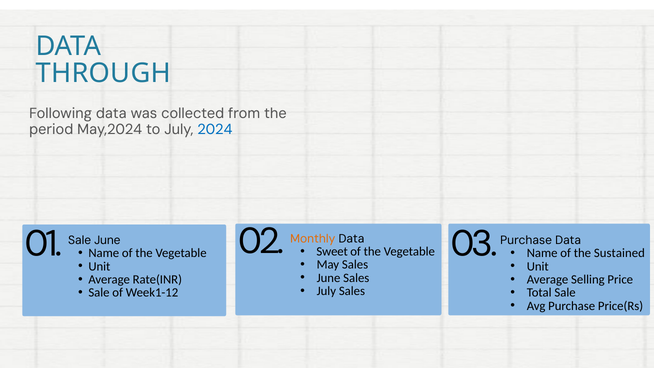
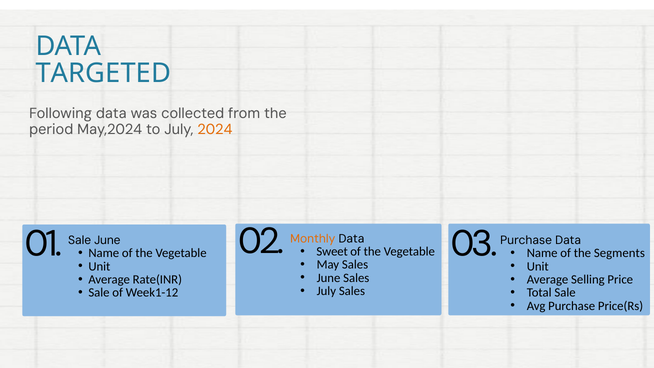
THROUGH: THROUGH -> TARGETED (103, 73)
2024 colour: blue -> orange (215, 129)
Sustained: Sustained -> Segments (619, 253)
